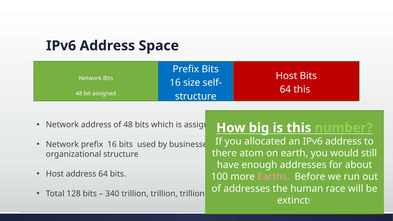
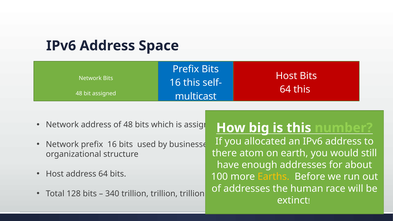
16 size: size -> this (192, 83)
structure: structure -> multicast (196, 96)
Earths colour: pink -> yellow (274, 177)
